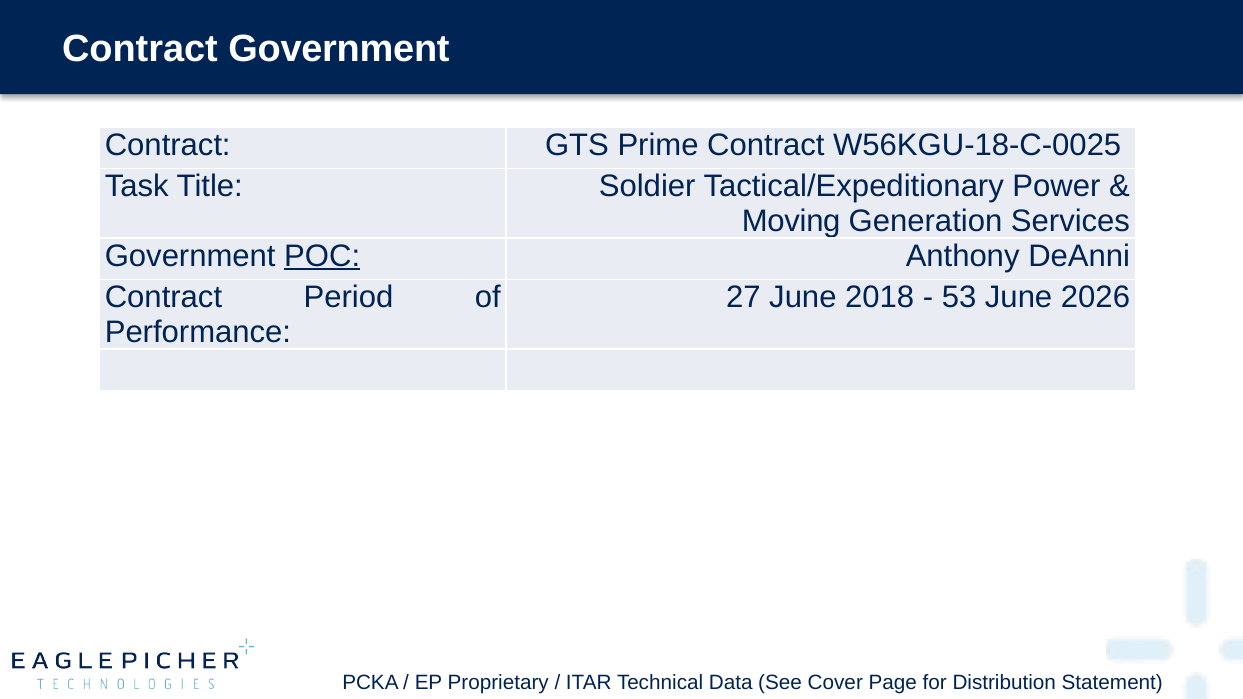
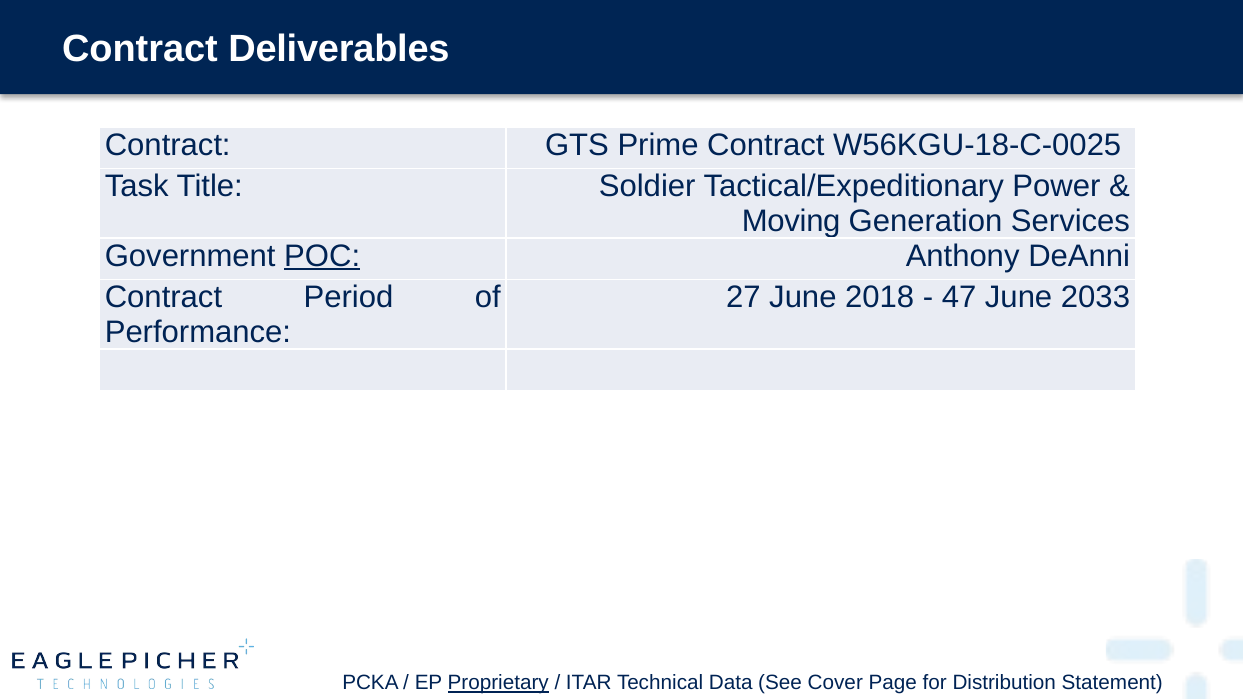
Contract Government: Government -> Deliverables (339, 49)
53: 53 -> 47 (959, 297)
2026: 2026 -> 2033 (1095, 297)
Proprietary underline: none -> present (498, 683)
